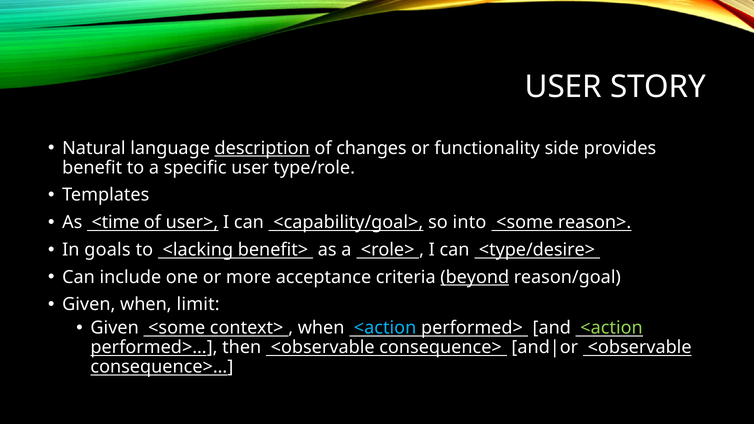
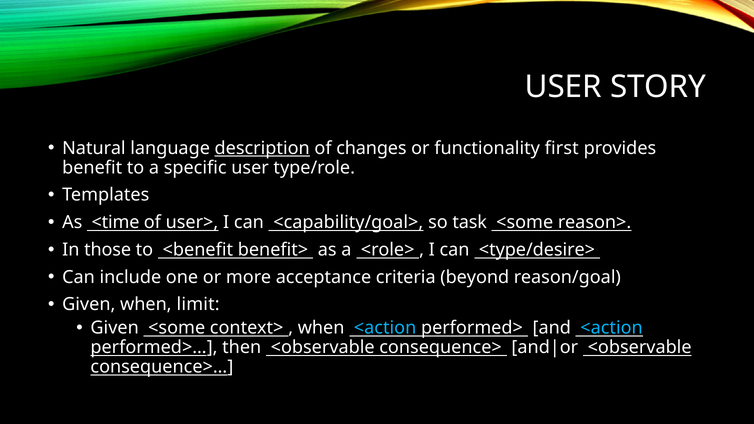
side: side -> first (562, 148)
into: into -> task (470, 222)
goals: goals -> those (108, 250)
<lacking: <lacking -> <benefit (198, 250)
beyond underline: present -> none (475, 277)
<action colour: light green -> light blue (612, 328)
